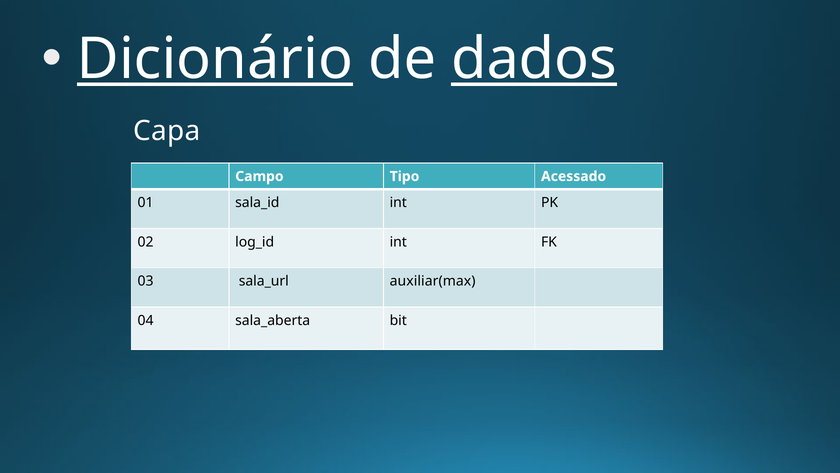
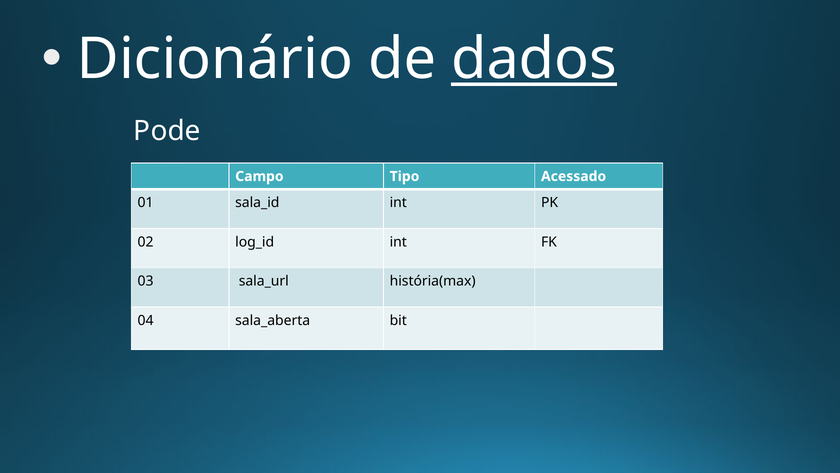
Dicionário underline: present -> none (215, 59)
Capa: Capa -> Pode (167, 131)
auxiliar(max: auxiliar(max -> história(max (433, 281)
